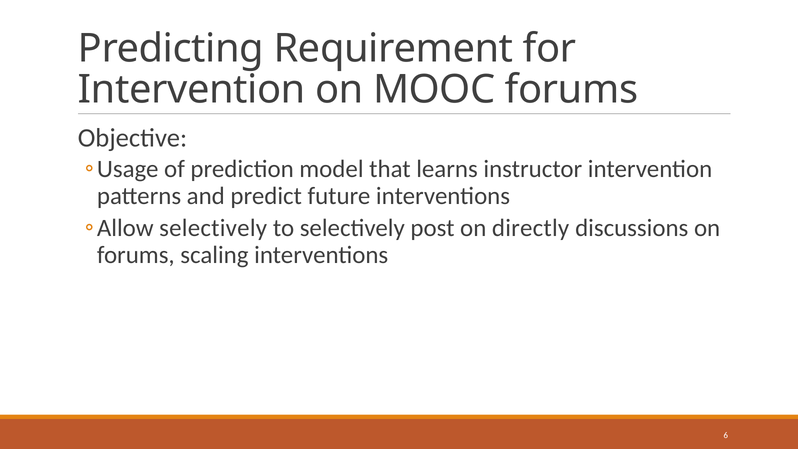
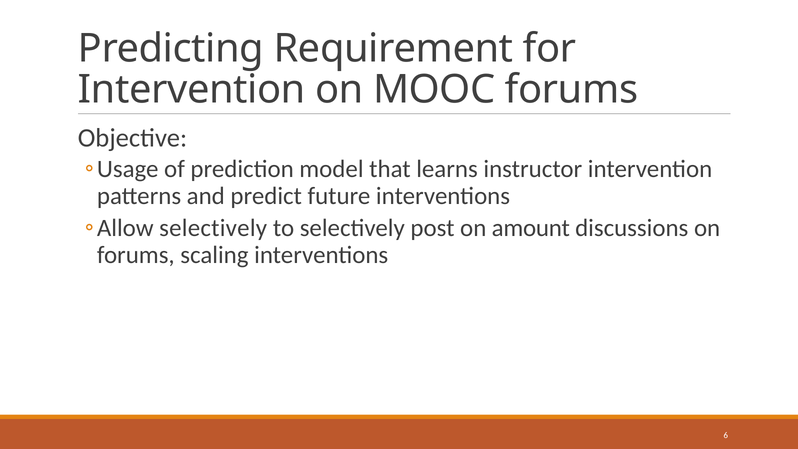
directly: directly -> amount (531, 228)
